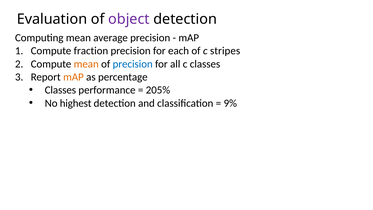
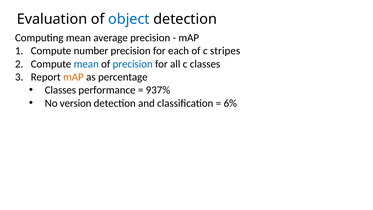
object colour: purple -> blue (129, 19)
fraction: fraction -> number (91, 51)
mean colour: orange -> blue (86, 64)
205%: 205% -> 937% (158, 90)
highest: highest -> version (76, 103)
9%: 9% -> 6% (230, 103)
